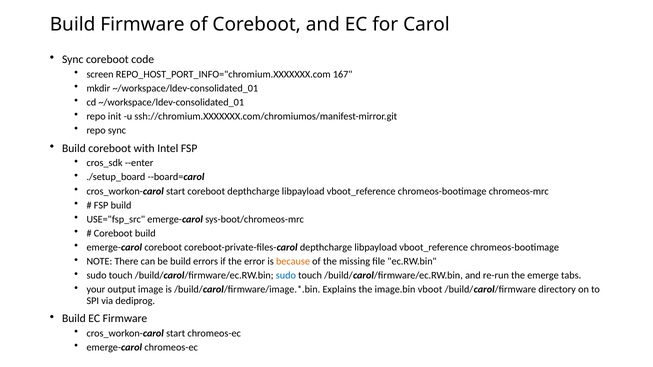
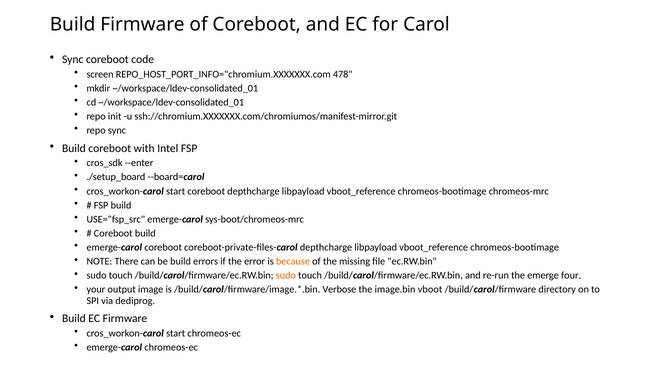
167: 167 -> 478 (343, 74)
sudo colour: blue -> orange (286, 276)
tabs: tabs -> four (571, 276)
Explains: Explains -> Verbose (339, 290)
